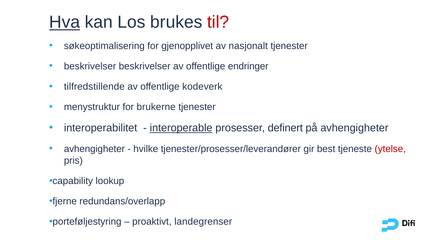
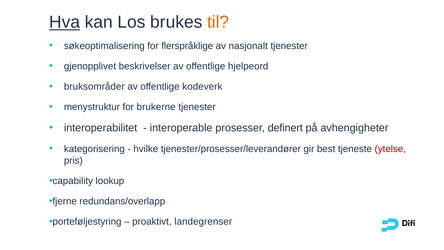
til colour: red -> orange (218, 22)
gjenopplivet: gjenopplivet -> flerspråklige (187, 46)
beskrivelser: beskrivelser -> gjenopplivet (90, 66)
endringer: endringer -> hjelpeord (248, 66)
tilfredstillende: tilfredstillende -> bruksområder (94, 87)
interoperable underline: present -> none (181, 128)
avhengigheter: avhengigheter -> kategorisering (94, 149)
